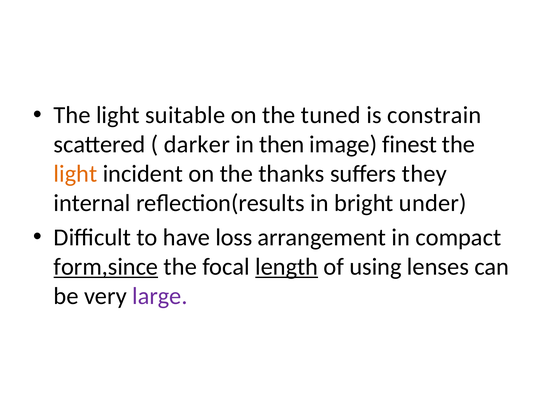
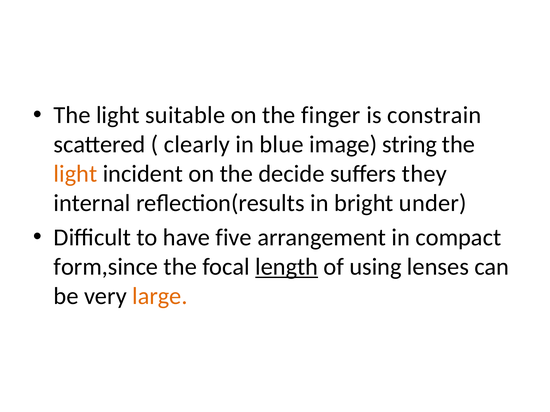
tuned: tuned -> finger (331, 115)
darker: darker -> clearly (197, 145)
then: then -> blue (282, 145)
finest: finest -> string (410, 145)
thanks: thanks -> decide (291, 174)
loss: loss -> five (234, 238)
form,since underline: present -> none (106, 267)
large colour: purple -> orange (160, 296)
